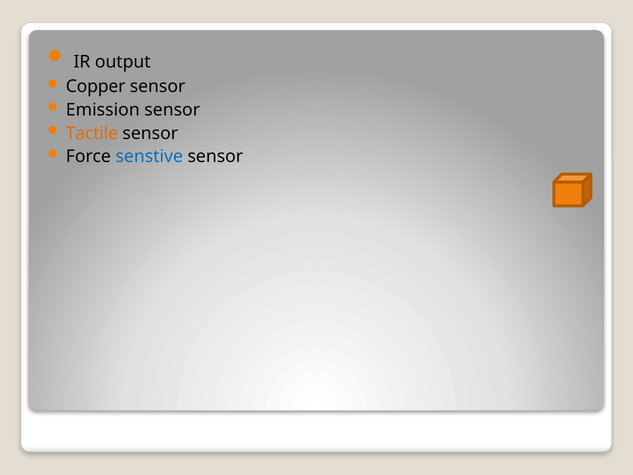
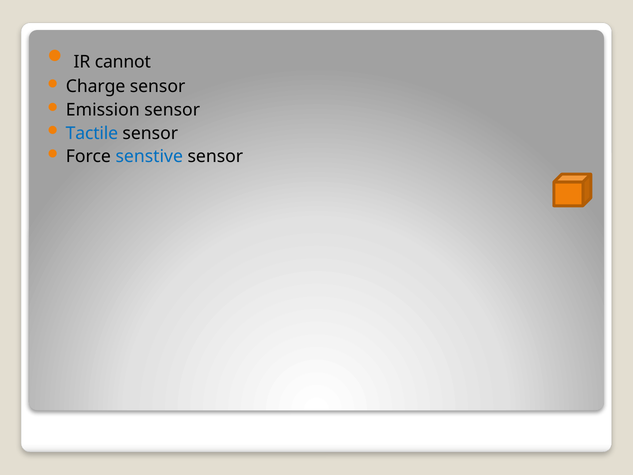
output: output -> cannot (123, 62)
Copper: Copper -> Charge (96, 87)
Tactile colour: orange -> blue (92, 133)
